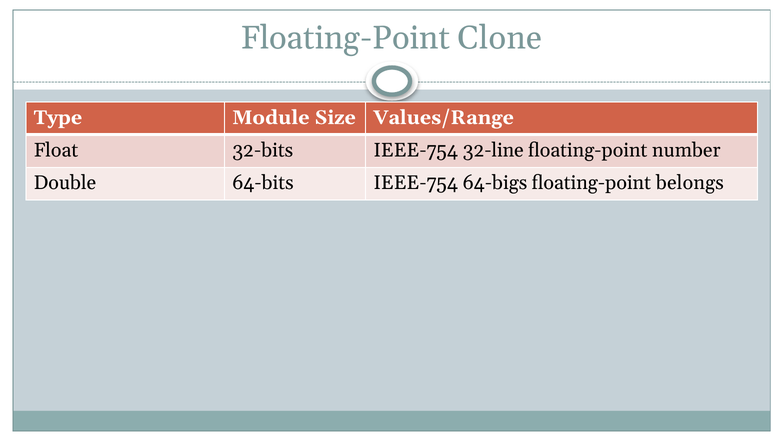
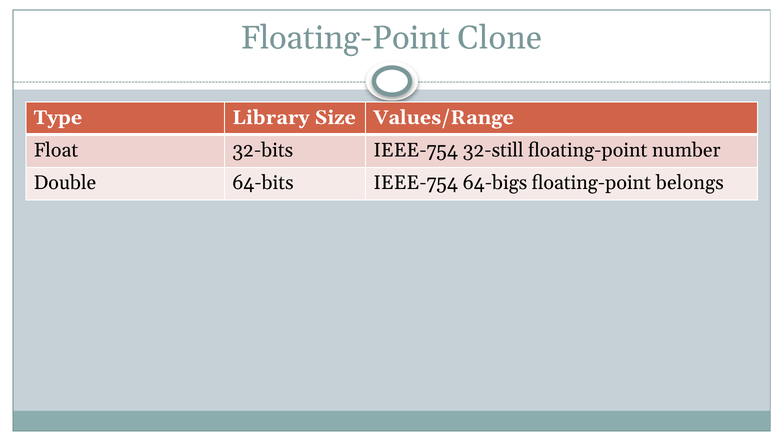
Module: Module -> Library (271, 118)
32-line: 32-line -> 32-still (493, 150)
